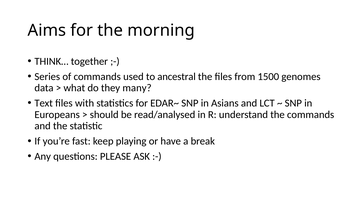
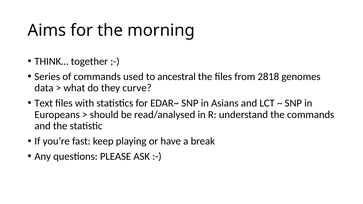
1500: 1500 -> 2818 (268, 77)
many: many -> curve (137, 88)
